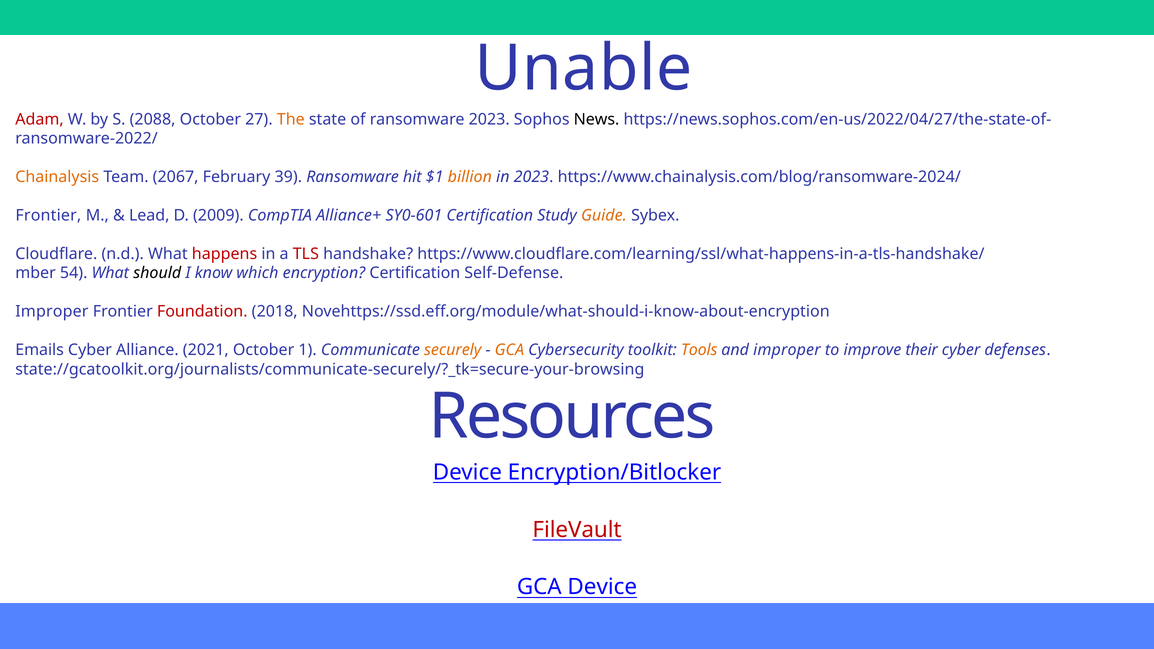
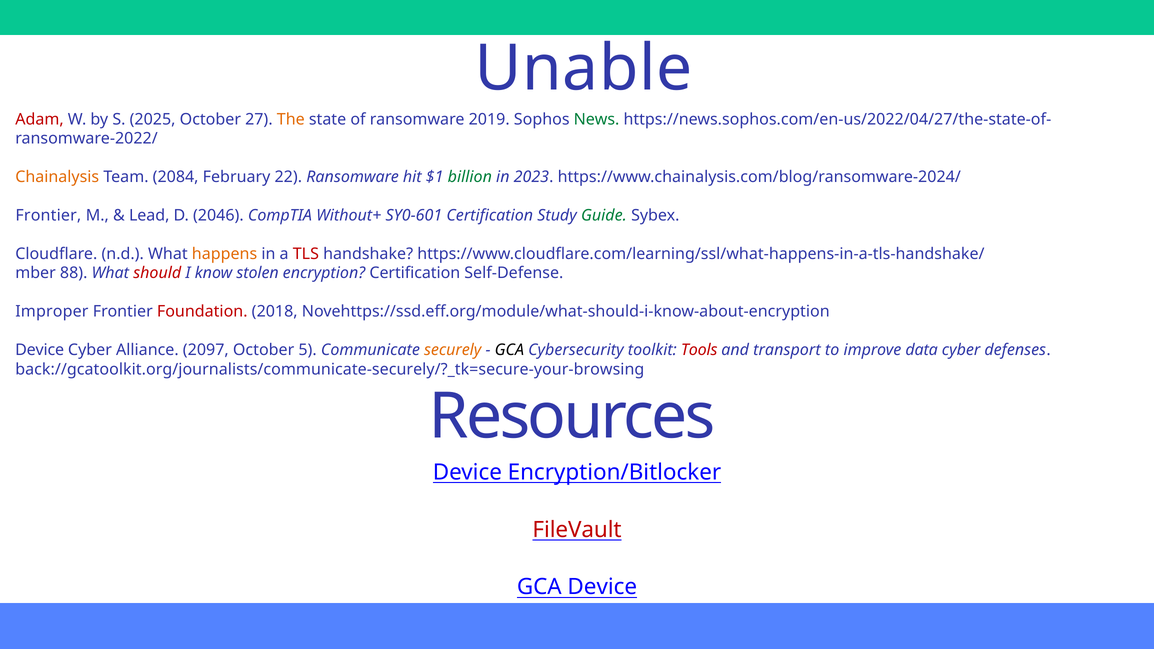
2088: 2088 -> 2025 (153, 119)
ransomware 2023: 2023 -> 2019 (489, 119)
News colour: black -> green (597, 119)
2067: 2067 -> 2084 (176, 177)
39: 39 -> 22 (288, 177)
billion colour: orange -> green (470, 177)
2009: 2009 -> 2046 (218, 215)
Alliance+: Alliance+ -> Without+ (349, 215)
Guide colour: orange -> green (604, 215)
happens colour: red -> orange (225, 254)
54: 54 -> 88 (74, 273)
should colour: black -> red (157, 273)
which: which -> stolen (258, 273)
Emails: Emails -> Device (40, 350)
2021: 2021 -> 2097 (206, 350)
1: 1 -> 5 (308, 350)
GCA colour: orange -> black (509, 350)
Tools colour: orange -> red (699, 350)
and improper: improper -> transport (787, 350)
their: their -> data (922, 350)
state://gcatoolkit.org/journalists/communicate-securely/?_tk=secure-your-browsing: state://gcatoolkit.org/journalists/communicate-securely/?_tk=secure-your-browsing -> back://gcatoolkit.org/journalists/communicate-securely/?_tk=secure-your-browsing (330, 369)
